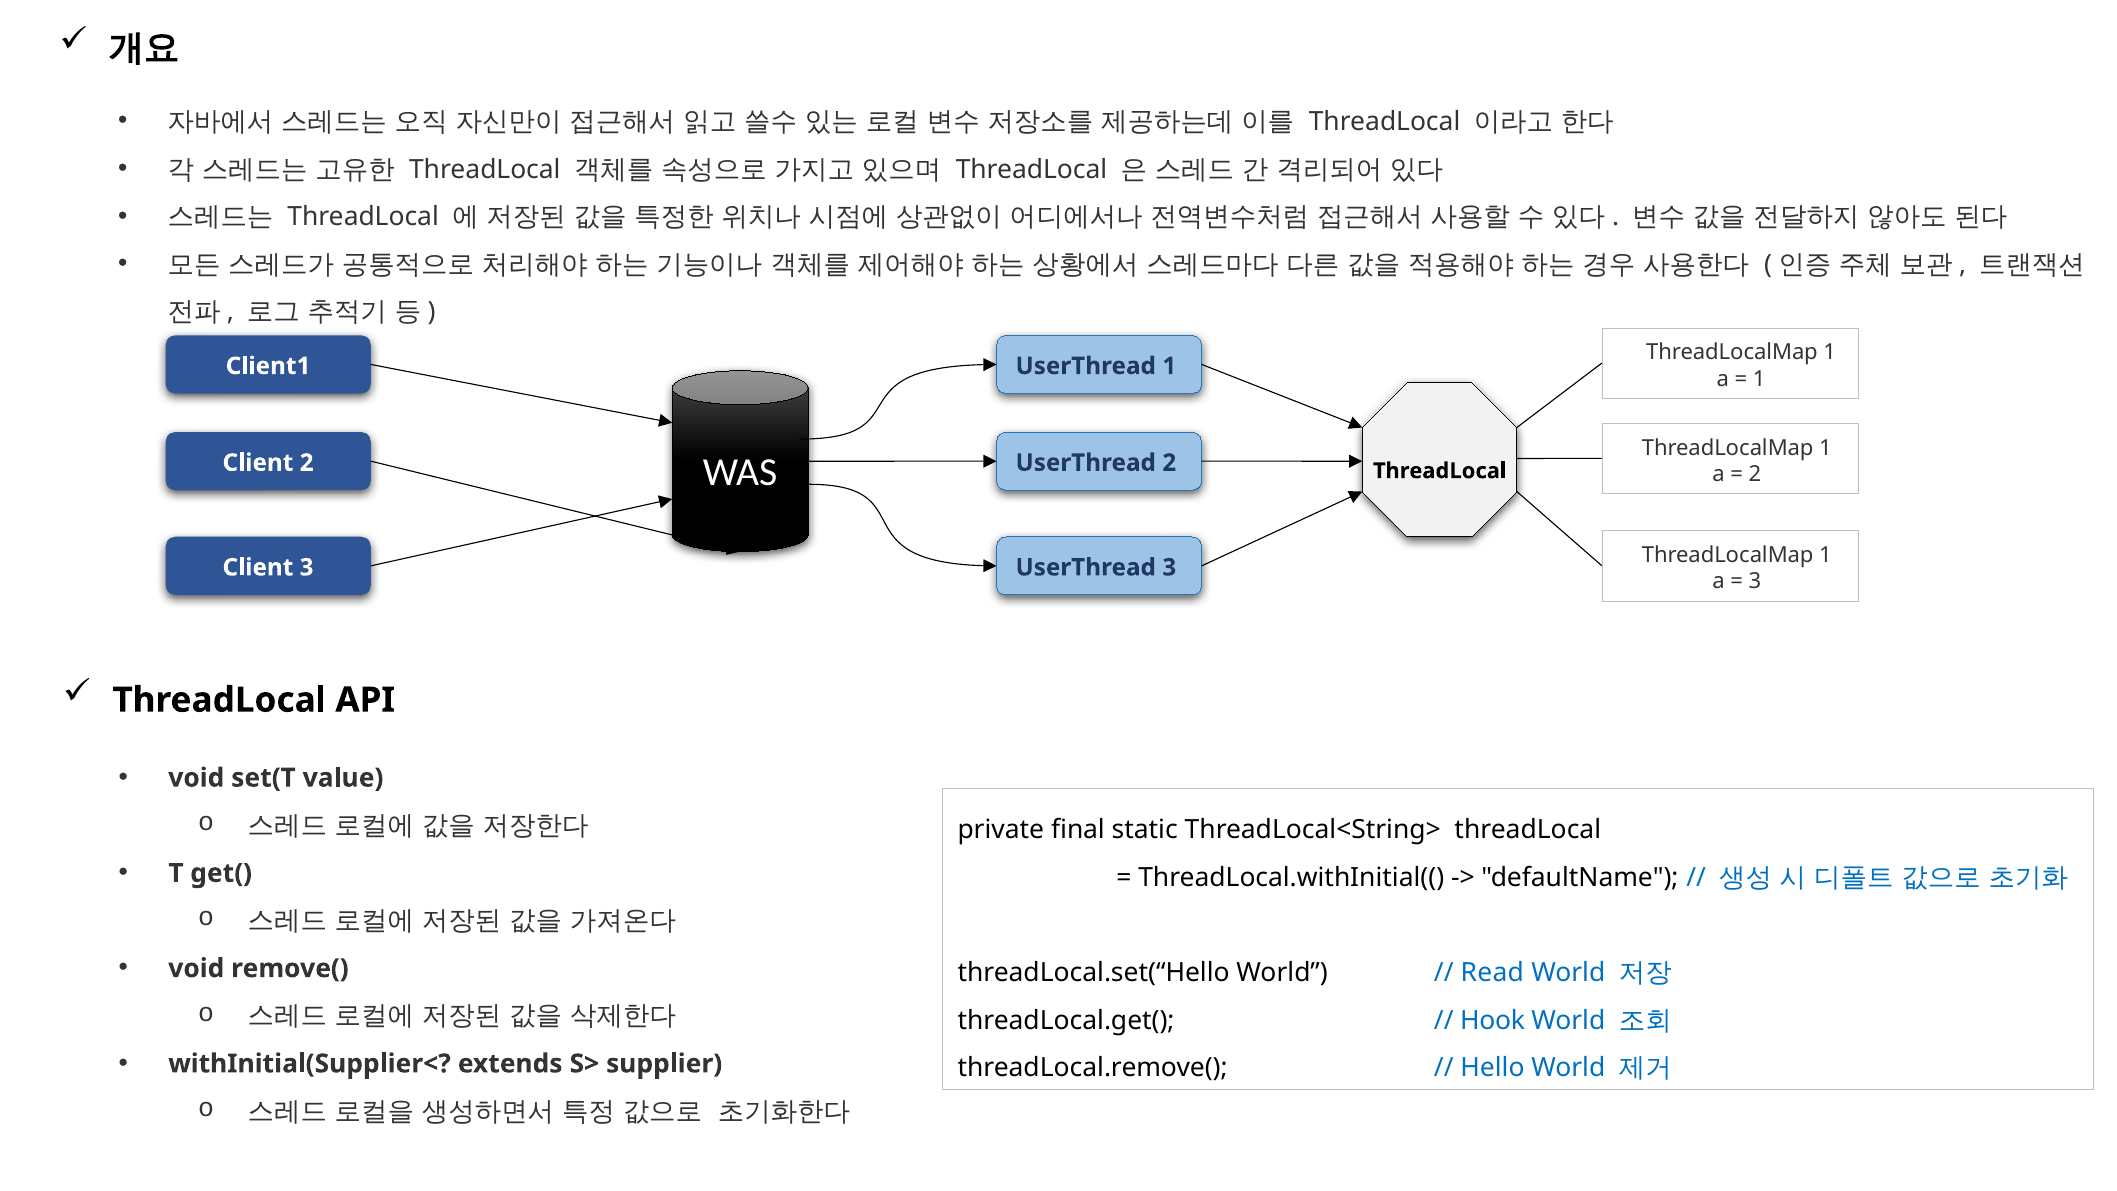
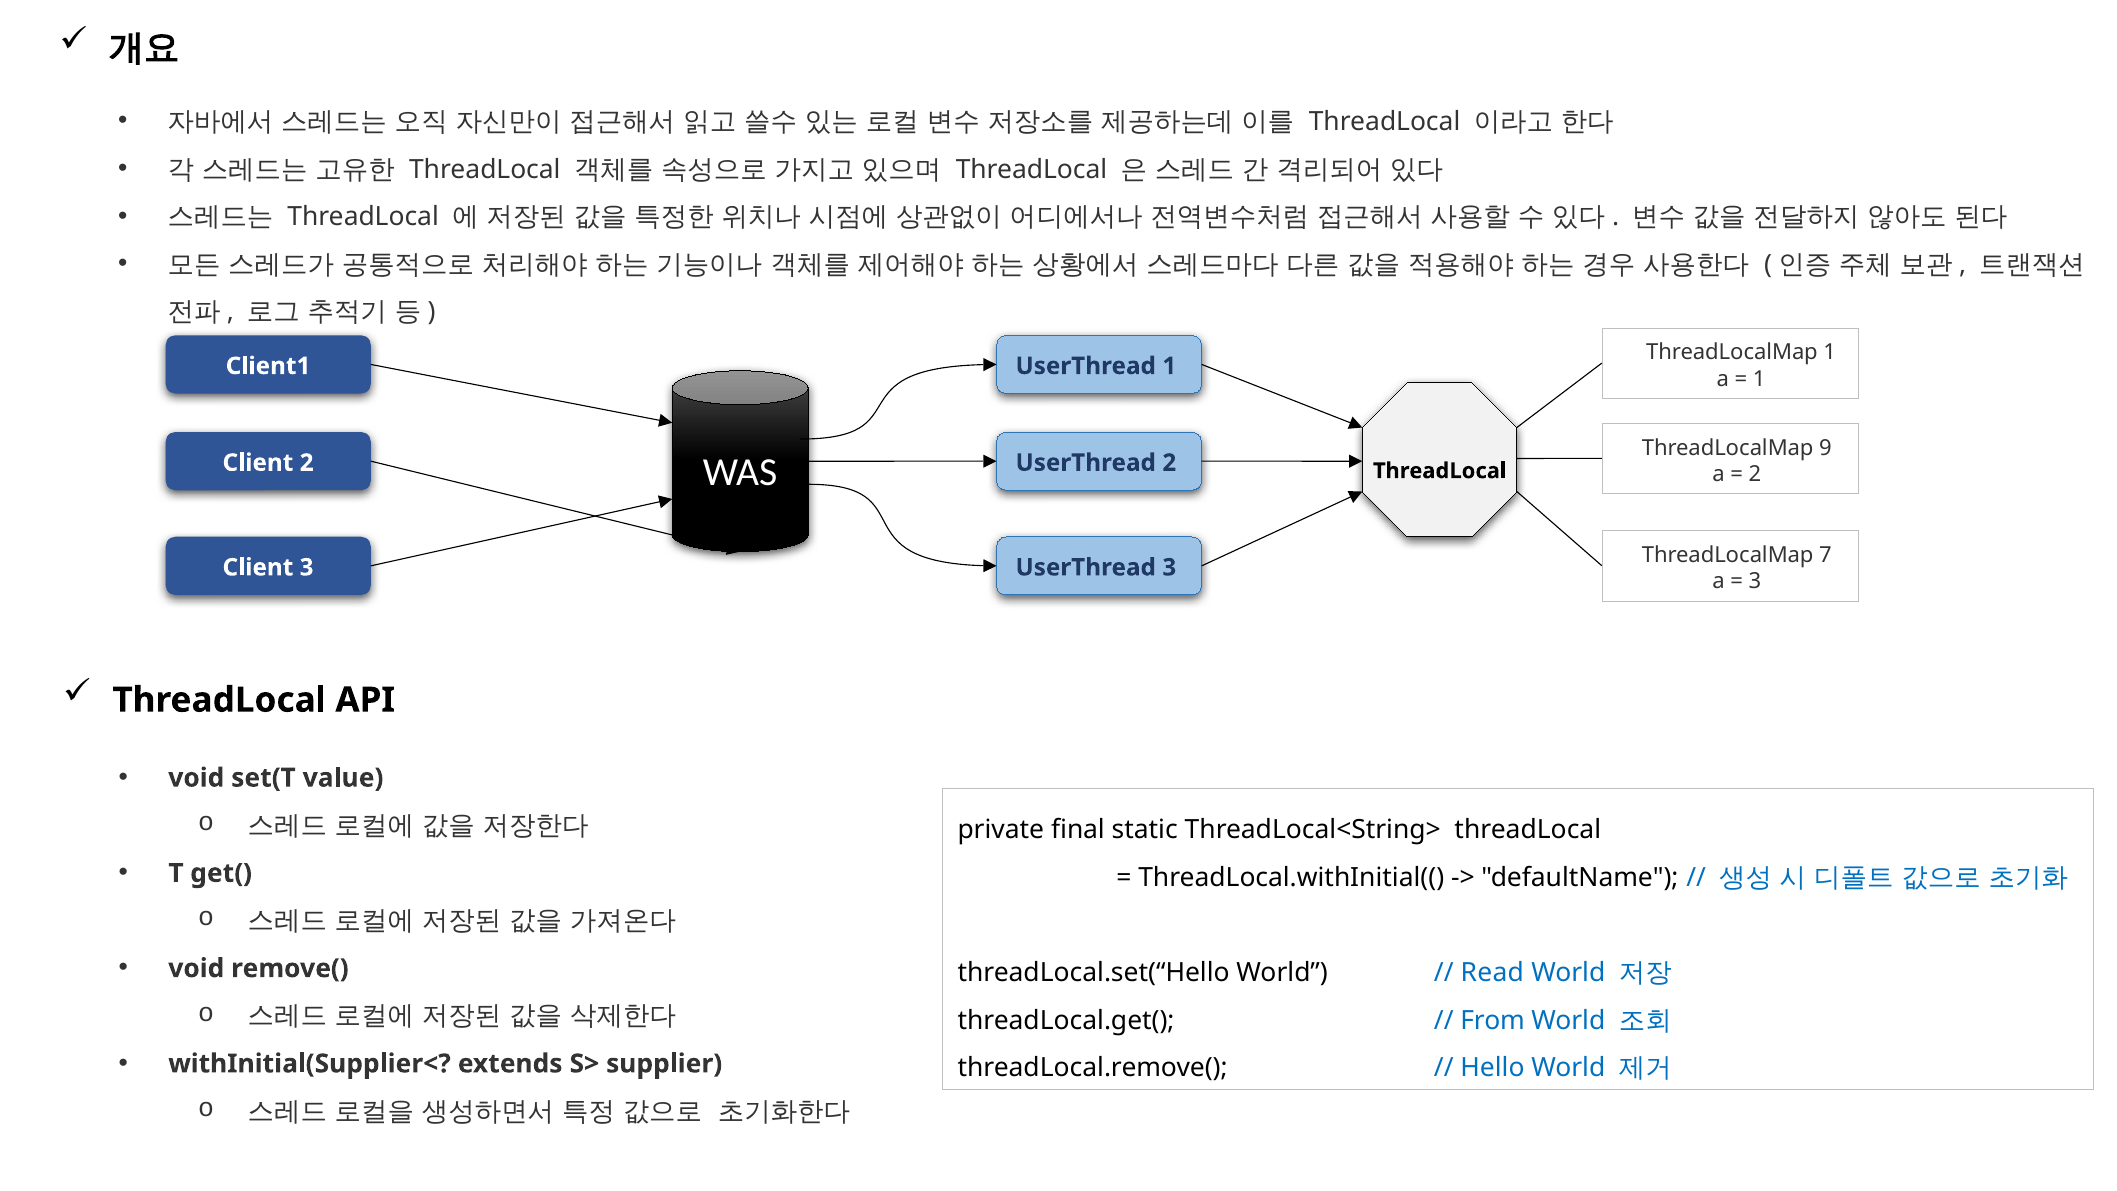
1: 1 -> 9 (1825, 448)
1: 1 -> 7 (1825, 555)
Hook: Hook -> From (1493, 1020)
